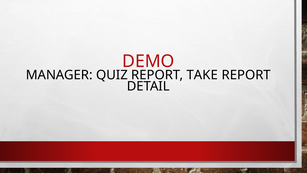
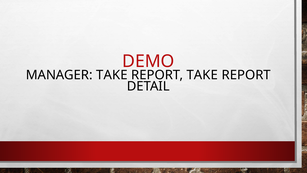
MANAGER QUIZ: QUIZ -> TAKE (112, 75)
